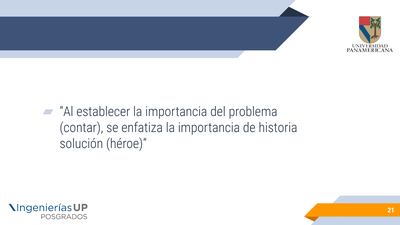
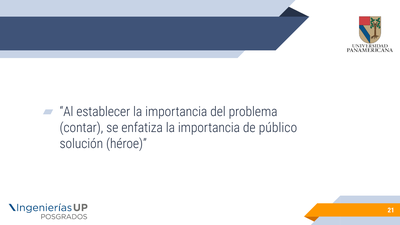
historia: historia -> público (278, 128)
